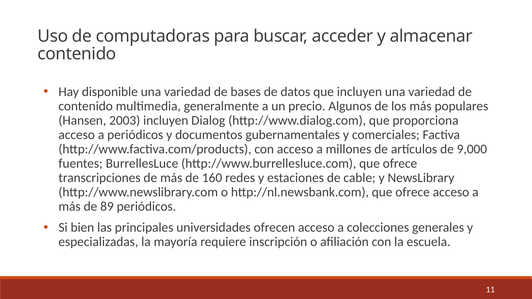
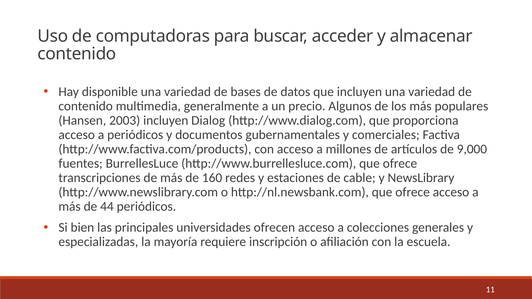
89: 89 -> 44 (107, 207)
